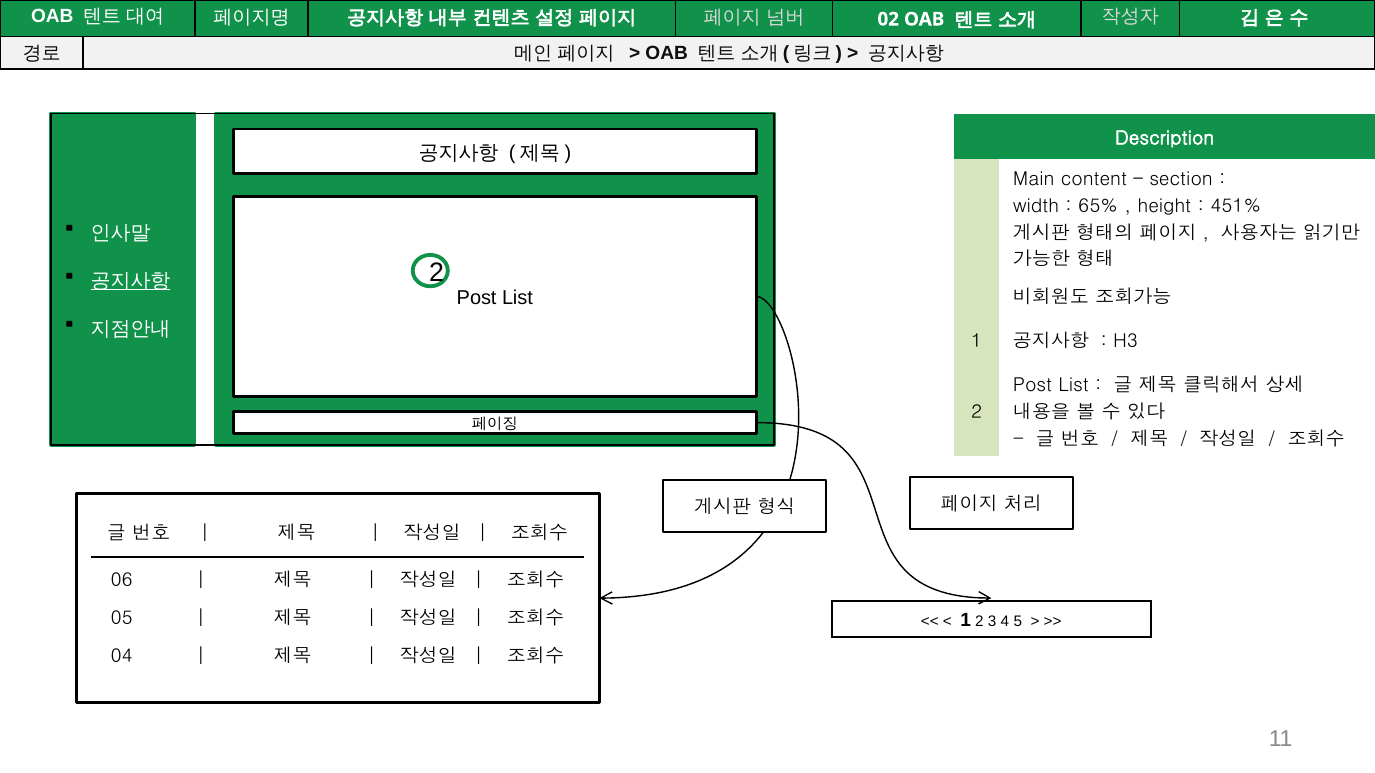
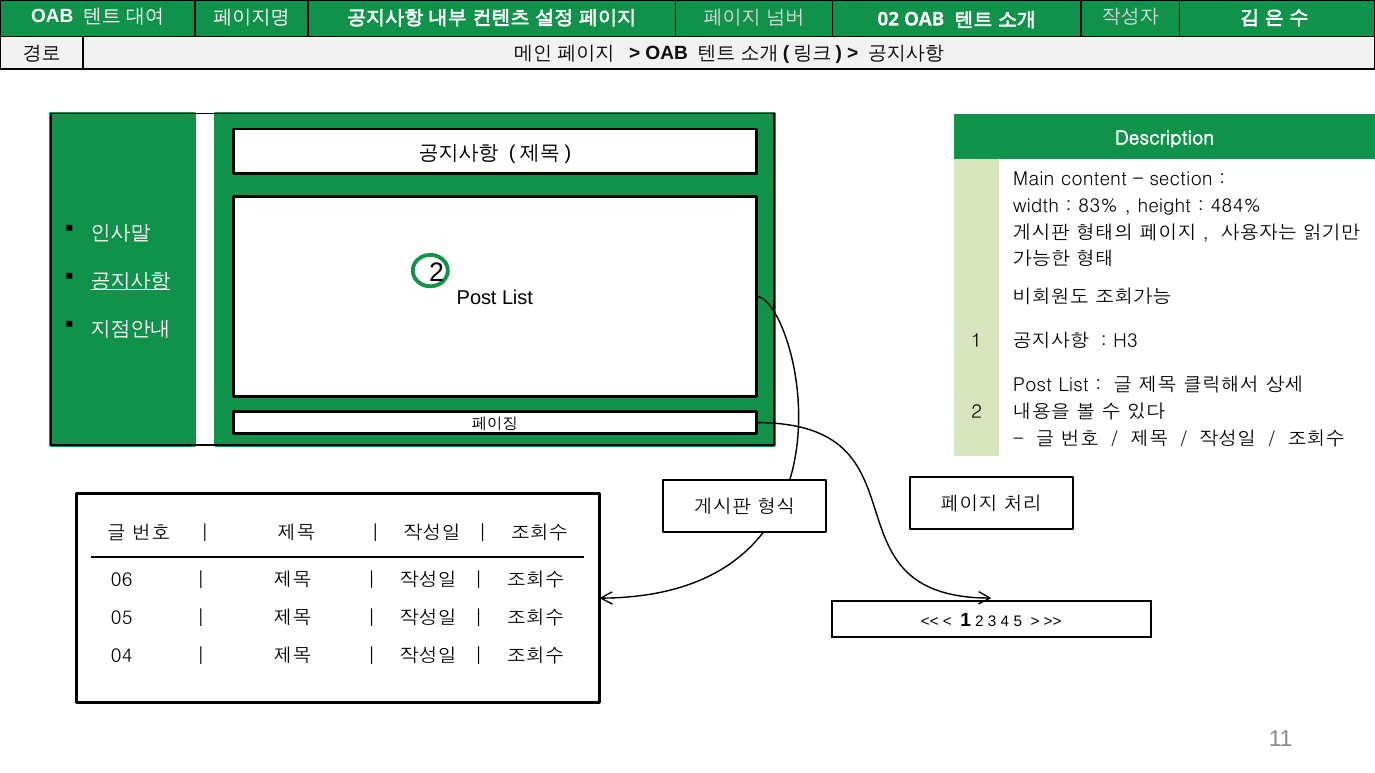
65%: 65% -> 83% (1098, 206)
451%: 451% -> 484% (1236, 206)
